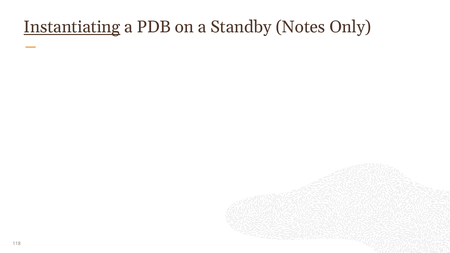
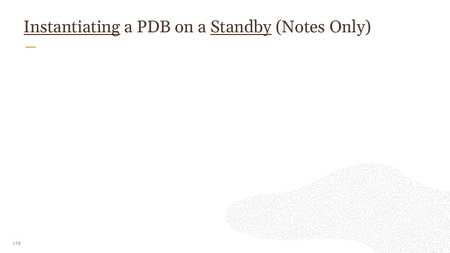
Standby underline: none -> present (241, 27)
